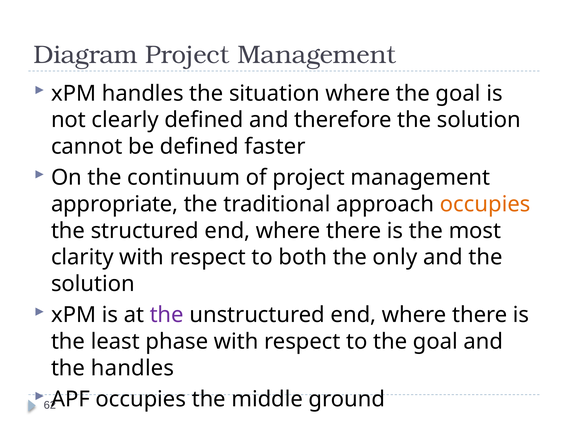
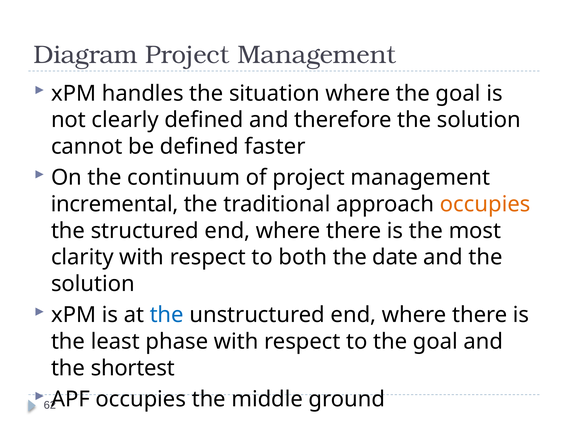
appropriate: appropriate -> incremental (115, 204)
only: only -> date (395, 257)
the colour: purple -> blue (167, 315)
the handles: handles -> shortest (133, 368)
